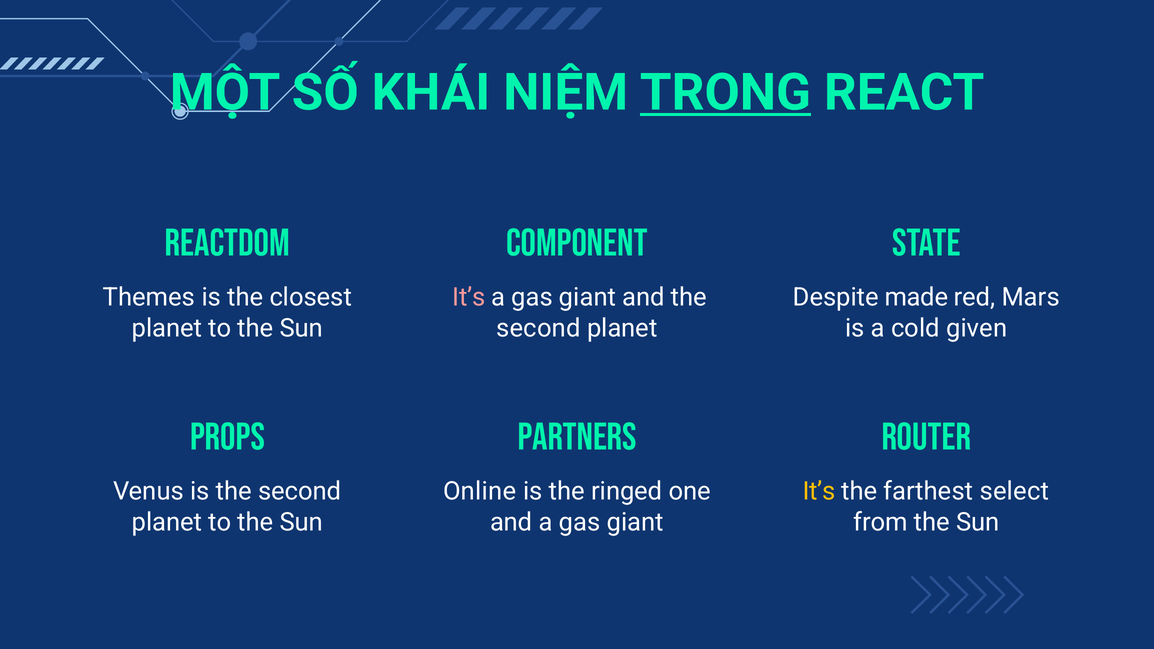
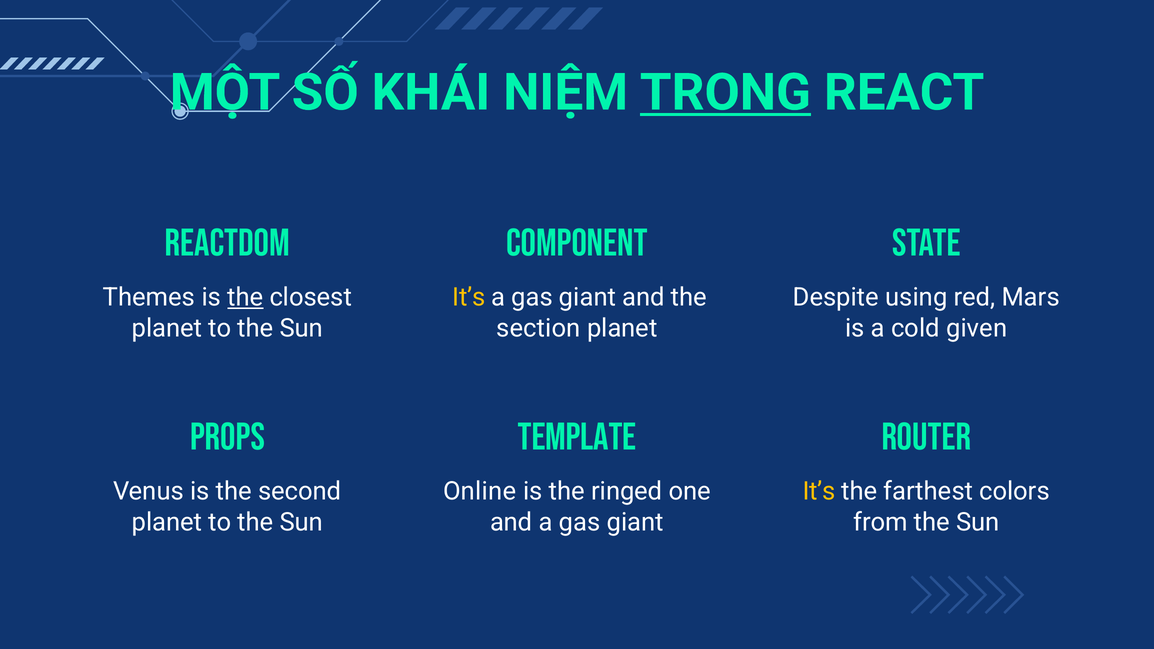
the underline: none -> present (245, 297)
It’s colour: pink -> yellow (469, 297)
made: made -> using (916, 297)
second: second -> section (538, 328)
PARTNERS: PARTNERS -> TEMPLATE (577, 437)
select: select -> colors (1015, 492)
